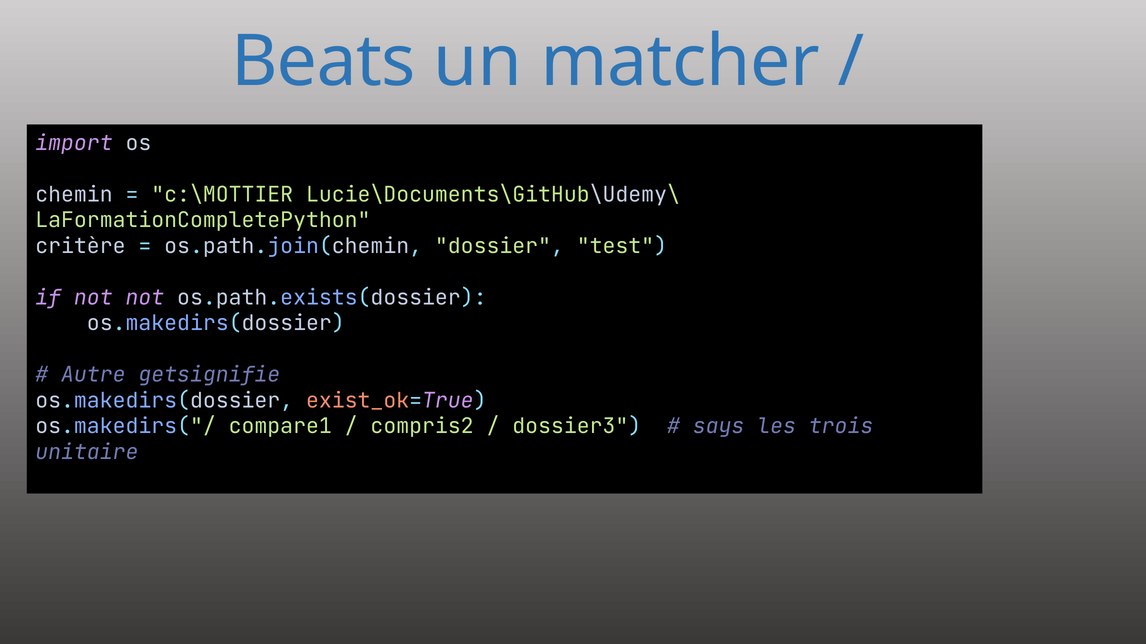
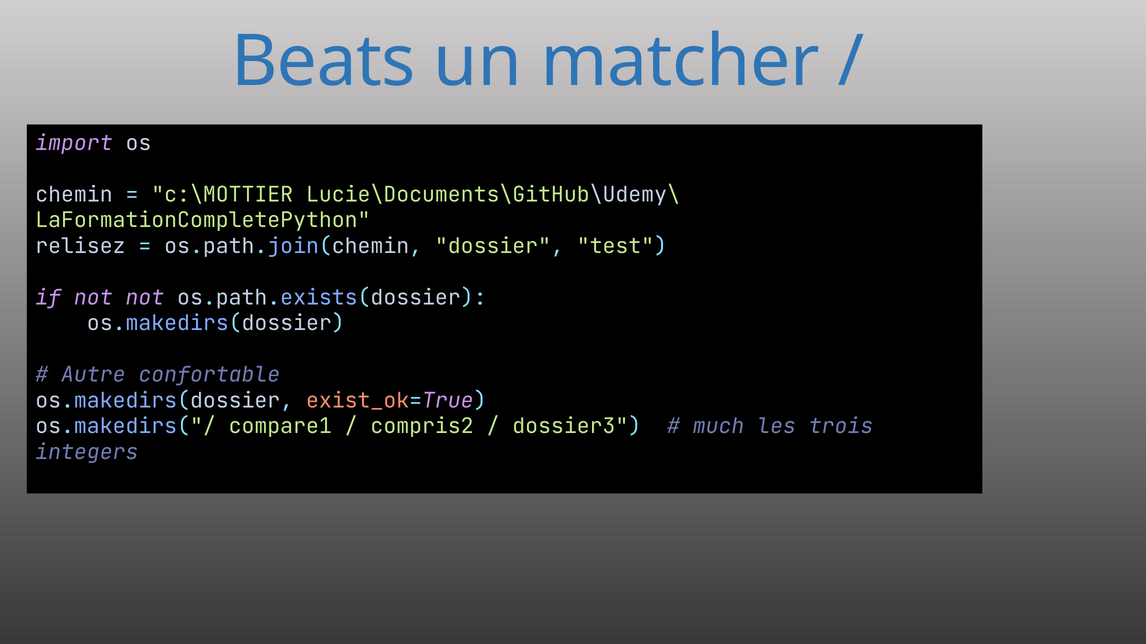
critère: critère -> relisez (80, 246)
getsignifie: getsignifie -> confortable (209, 375)
says: says -> much (719, 427)
unitaire: unitaire -> integers (87, 453)
